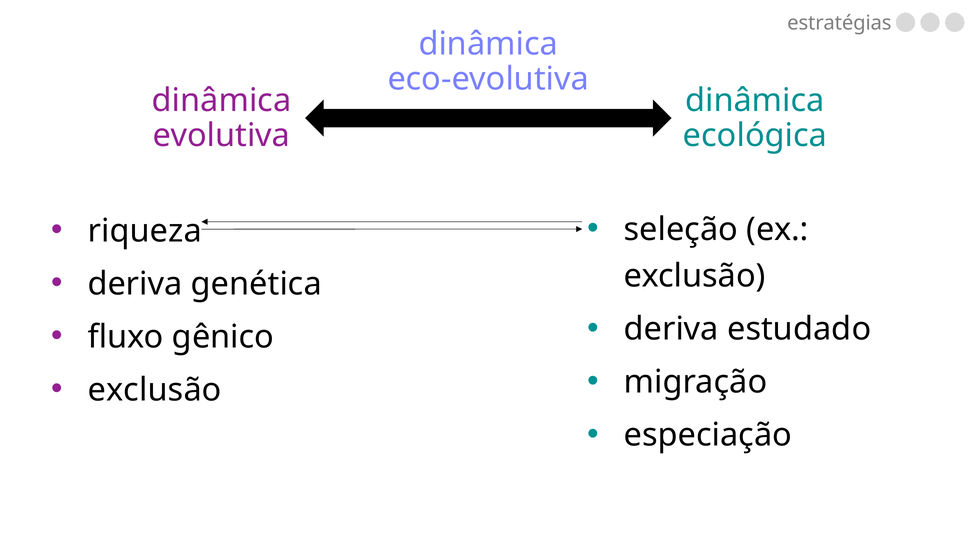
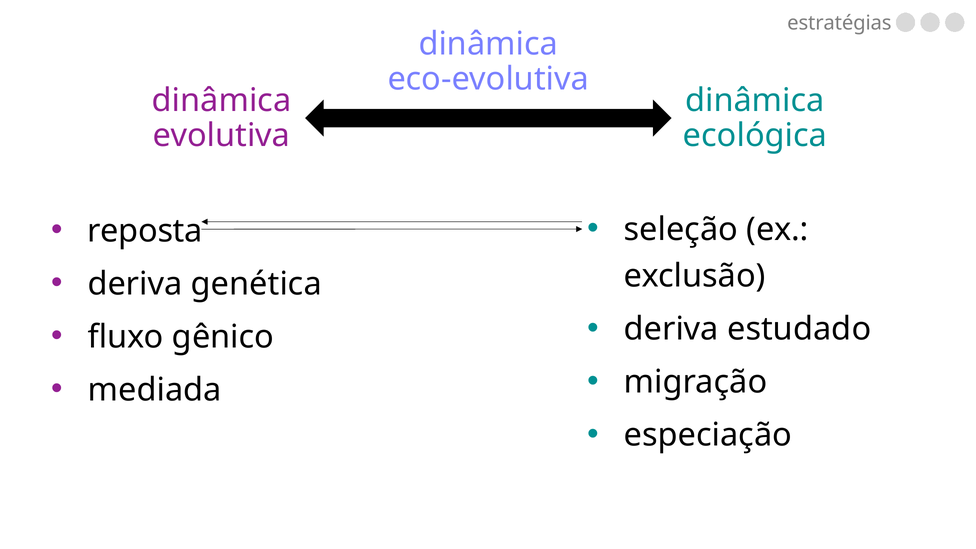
riqueza: riqueza -> reposta (145, 231)
exclusão: exclusão -> mediada (155, 390)
